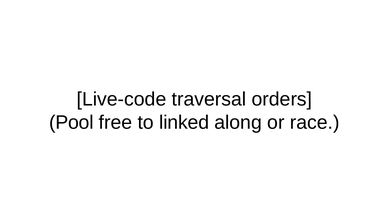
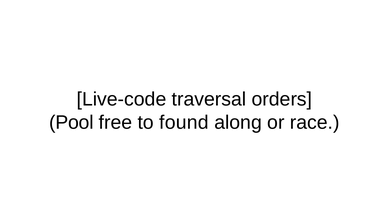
linked: linked -> found (184, 122)
